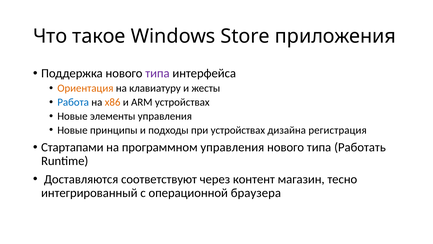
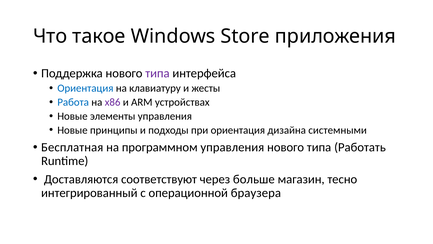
Ориентация colour: orange -> blue (85, 88)
x86 colour: orange -> purple (113, 102)
при устройствах: устройствах -> ориентация (238, 130)
регистрация: регистрация -> системными (338, 130)
Стартапами: Стартапами -> Бесплатная (72, 147)
контент: контент -> больше (254, 179)
